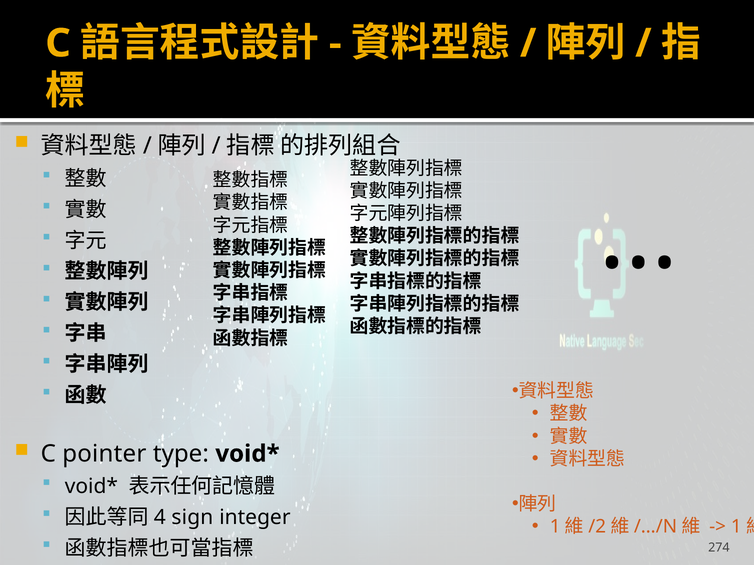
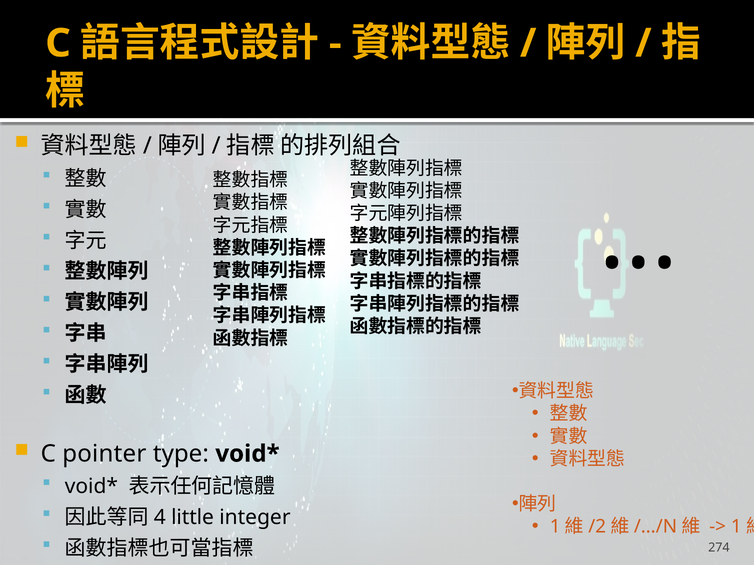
sign: sign -> little (193, 518)
